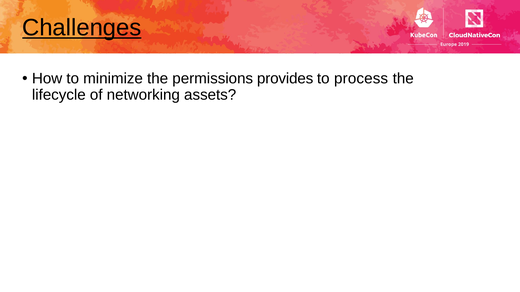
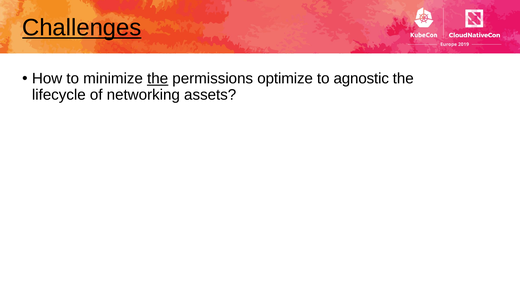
the underline: none -> present (158, 79)
provides: provides -> optimize (285, 79)
process: process -> agnostic (361, 79)
